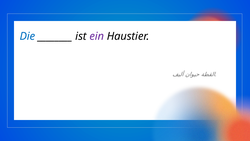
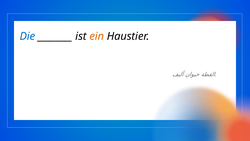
ein colour: purple -> orange (97, 36)
